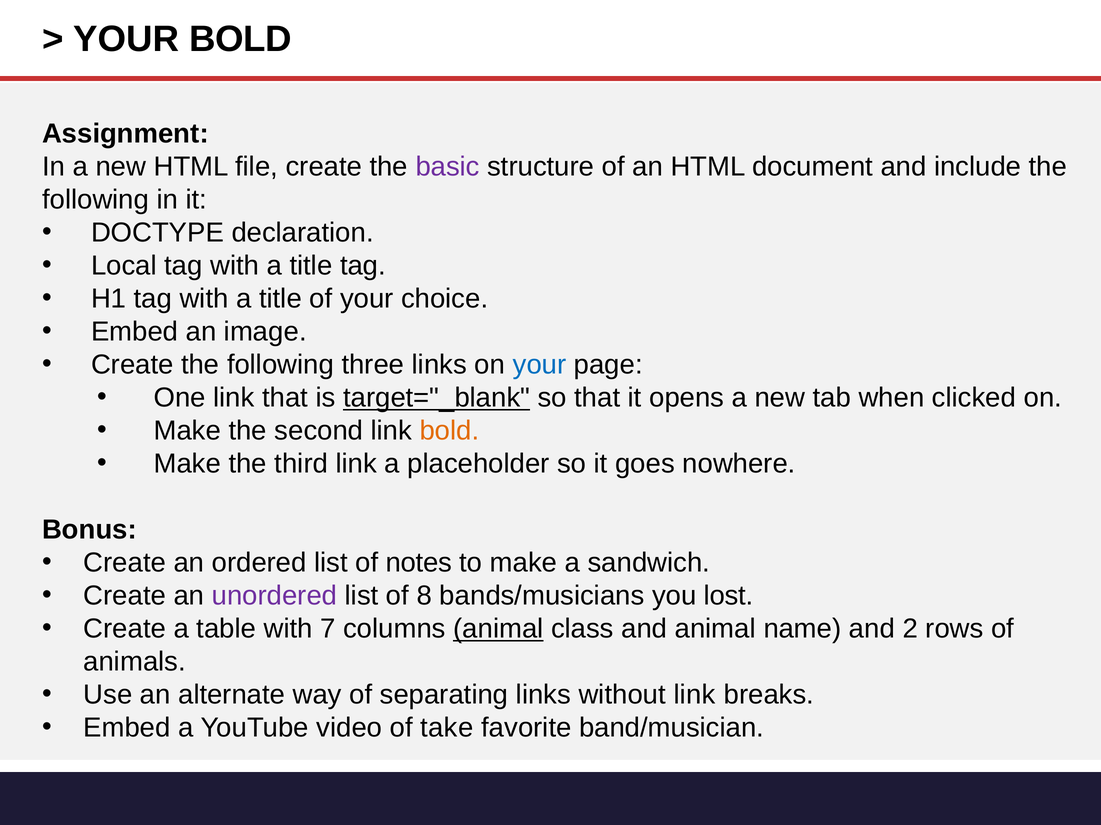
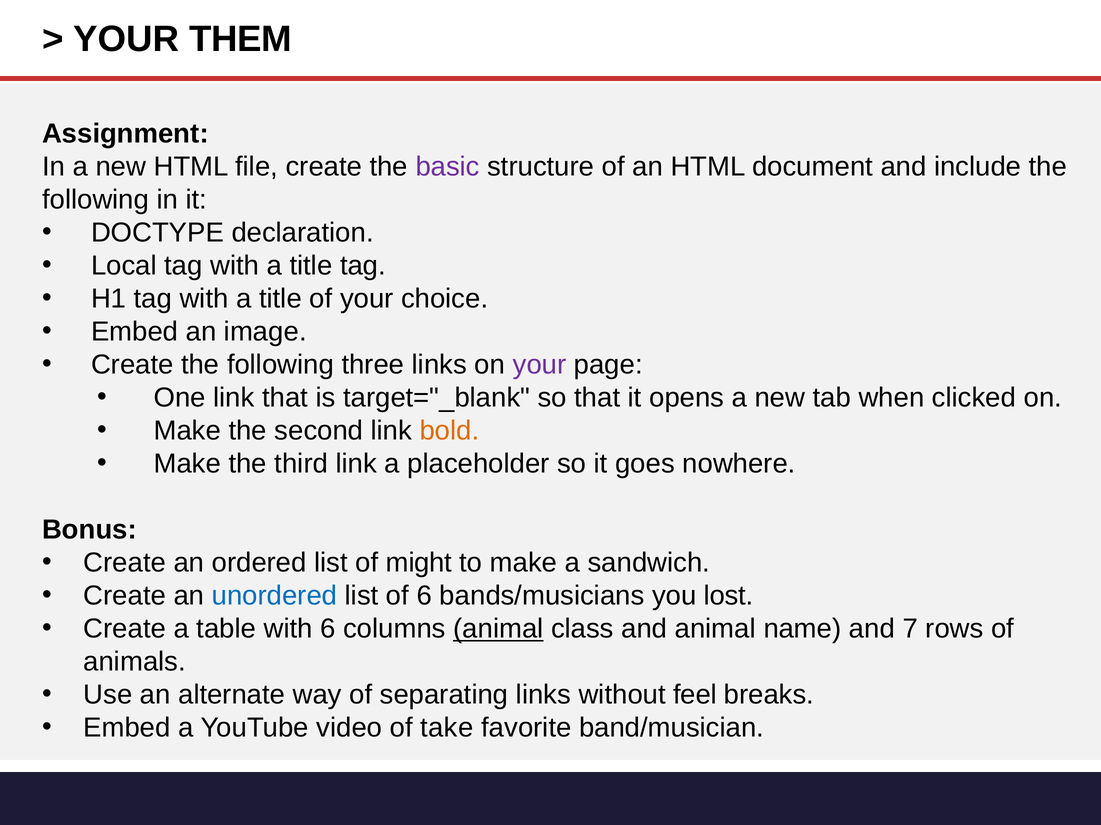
YOUR BOLD: BOLD -> THEM (240, 39)
your colour: blue -> purple (540, 365)
target="_blank underline: present -> none (437, 398)
notes: notes -> might (419, 563)
unordered colour: purple -> blue (274, 596)
of 8: 8 -> 6 (424, 596)
with 7: 7 -> 6 (328, 629)
2: 2 -> 7 (910, 629)
without link: link -> feel (695, 695)
